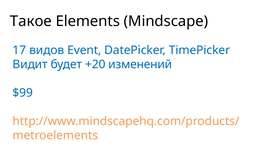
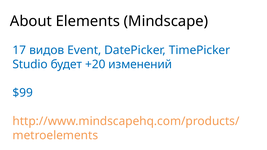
Такое: Такое -> About (31, 21)
Видит: Видит -> Studio (30, 64)
